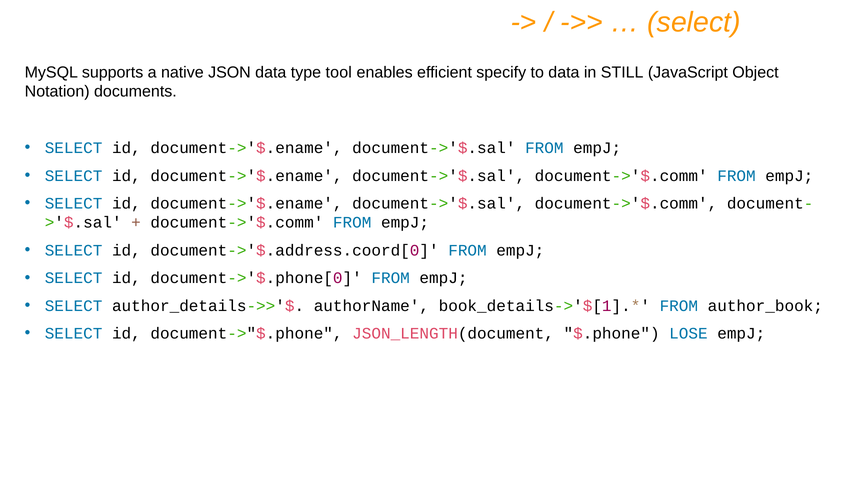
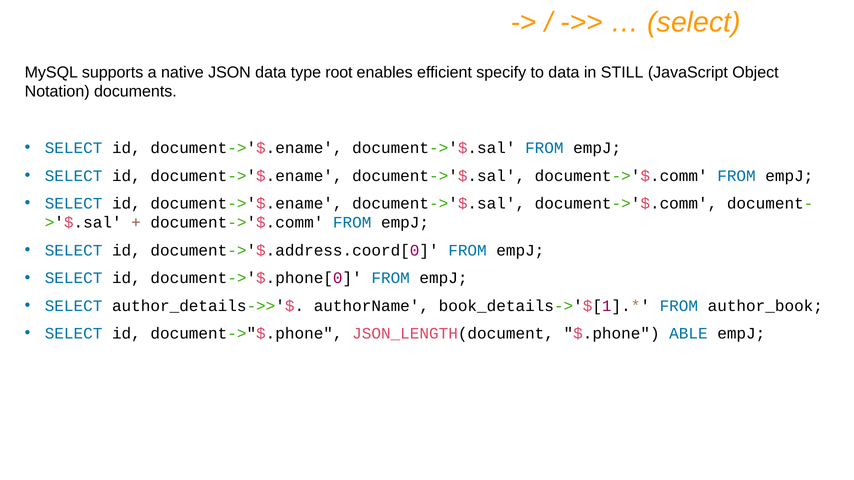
tool: tool -> root (339, 73)
LOSE: LOSE -> ABLE (688, 334)
